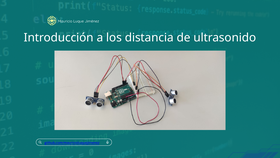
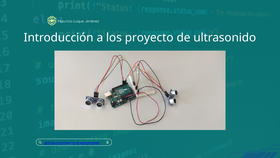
distancia: distancia -> proyecto (149, 38)
